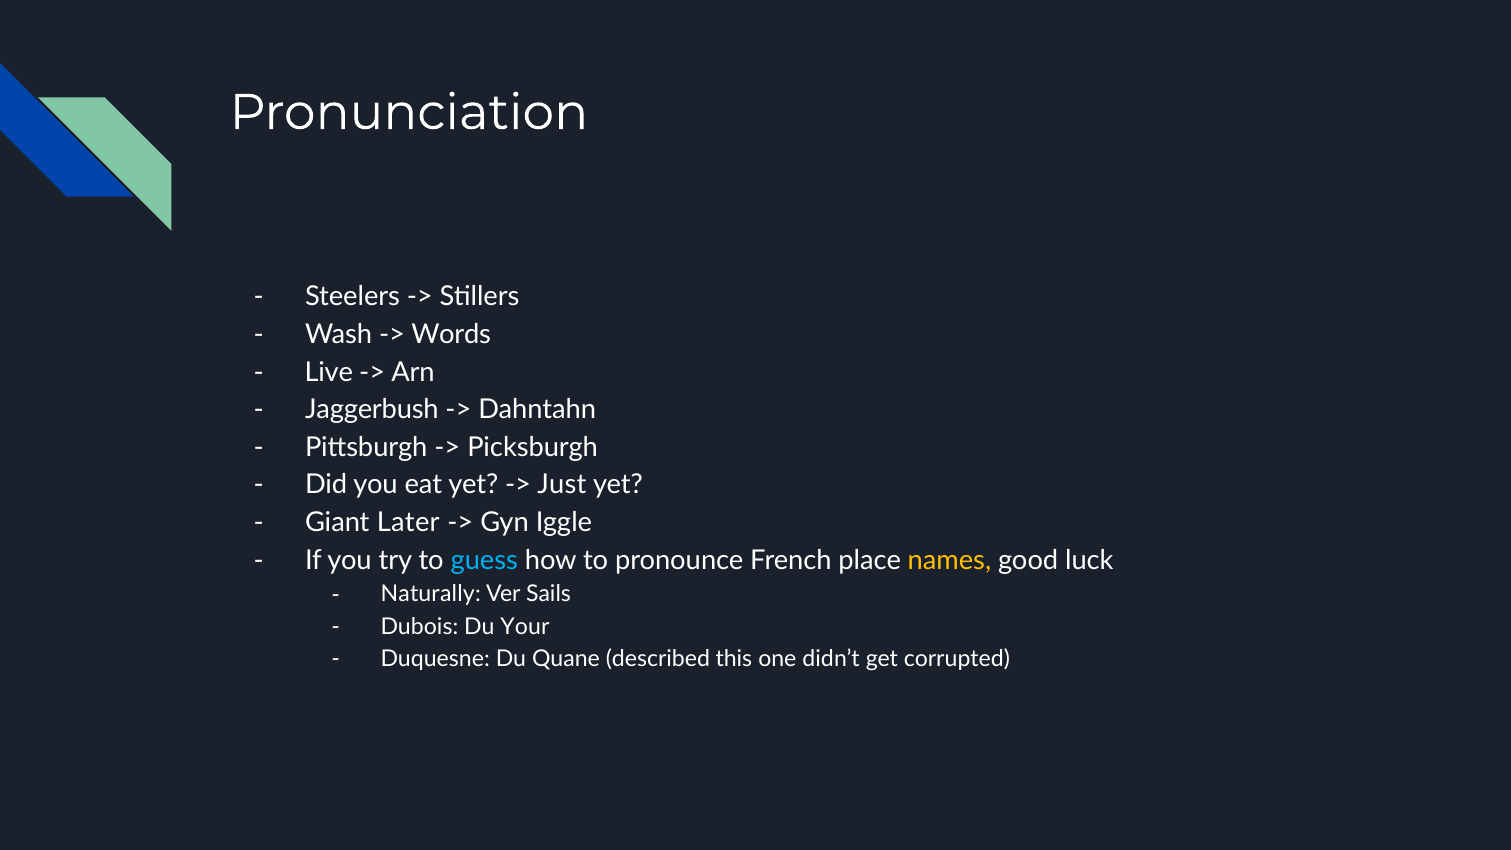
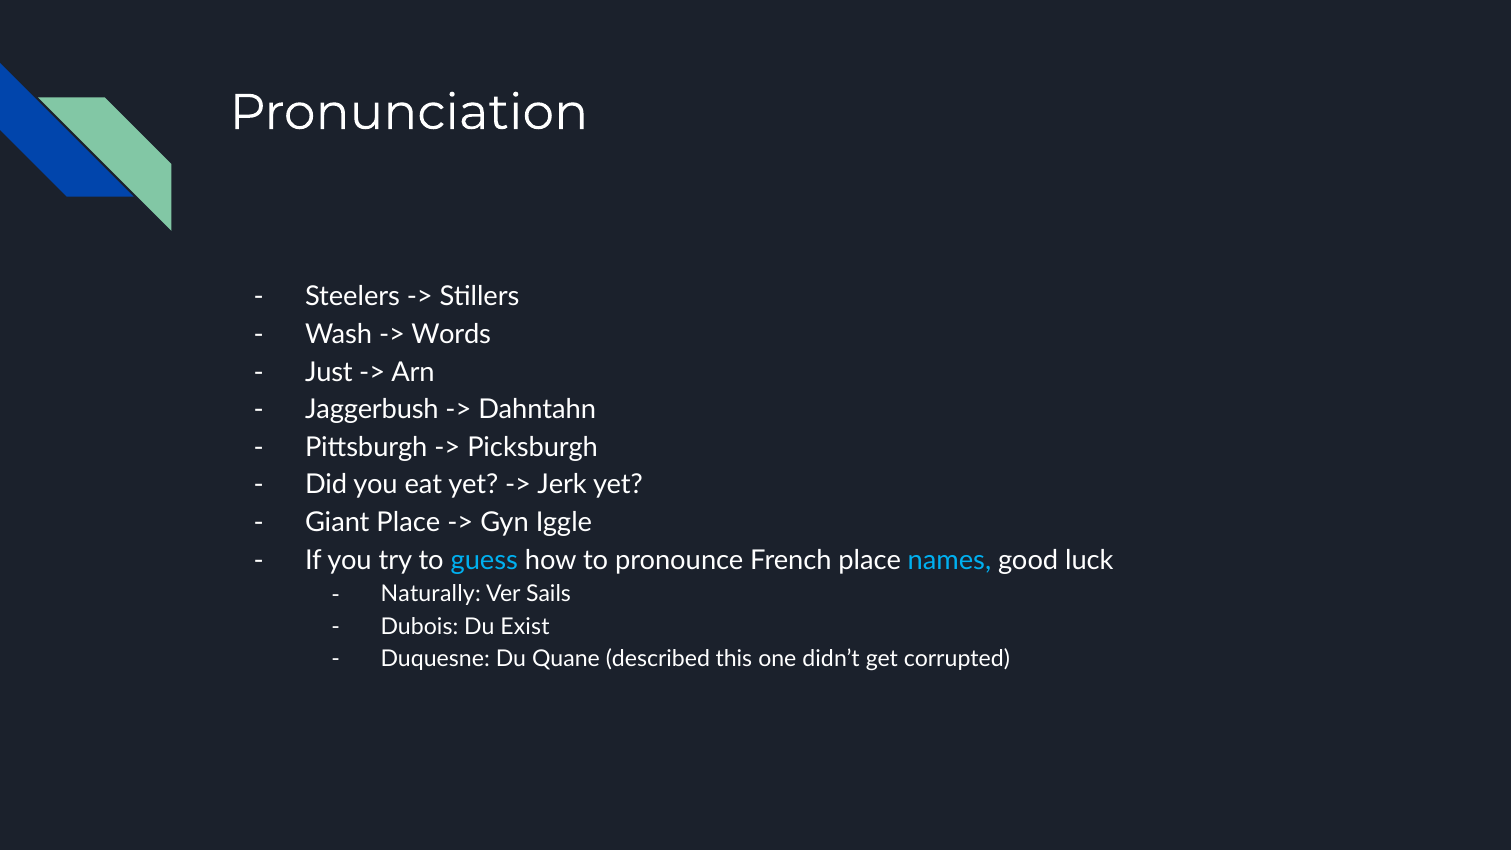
Live: Live -> Just (329, 372)
Just: Just -> Jerk (562, 485)
Giant Later: Later -> Place (408, 523)
names colour: yellow -> light blue (949, 560)
Your: Your -> Exist (525, 626)
